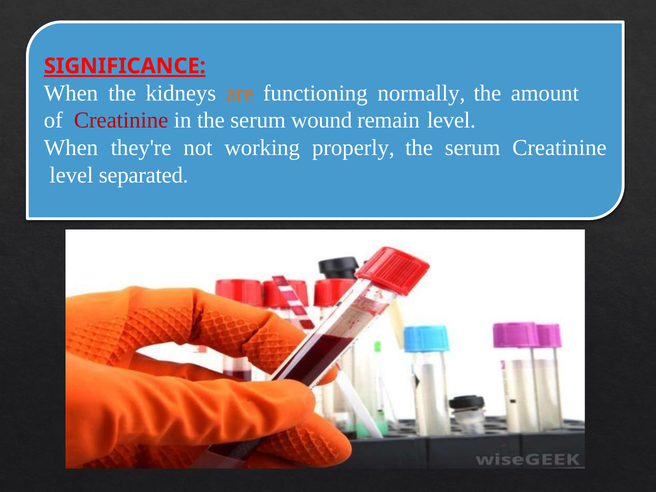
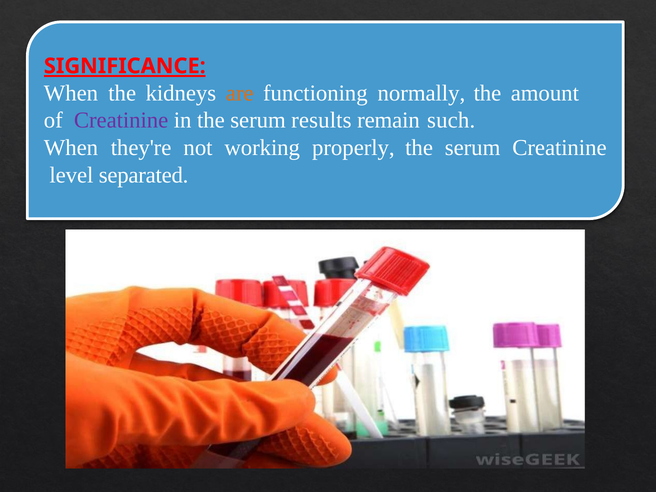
Creatinine colour: red -> purple (121, 120)
wound: wound -> results (321, 120)
remain level: level -> such (451, 120)
